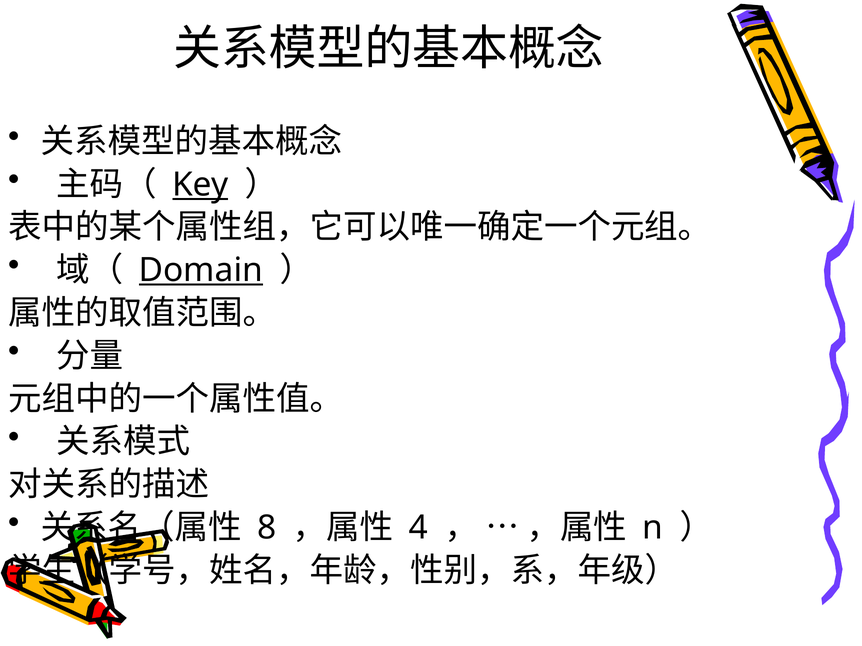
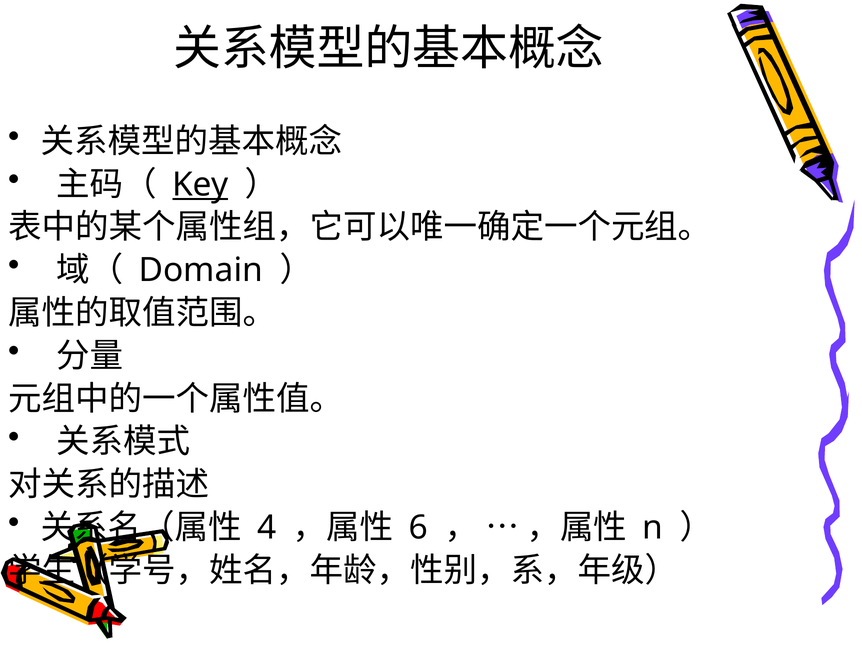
Domain underline: present -> none (201, 271)
8: 8 -> 4 (267, 528)
4: 4 -> 6 (418, 528)
